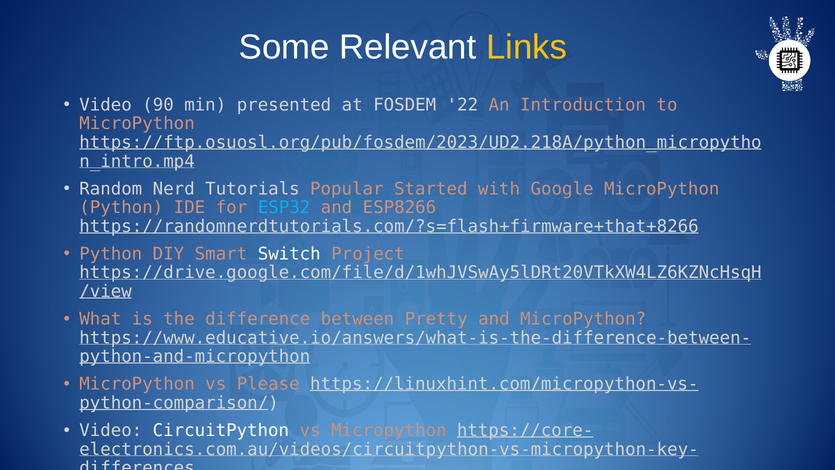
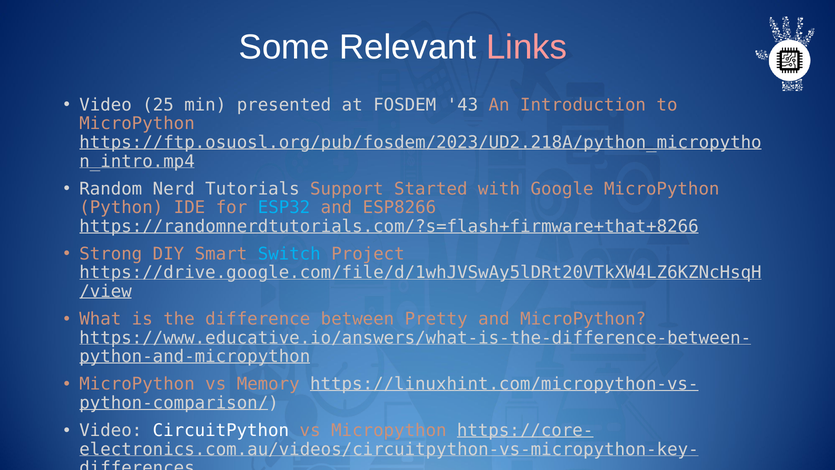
Links colour: yellow -> pink (527, 47)
90: 90 -> 25 (158, 105)
22: 22 -> 43 (462, 105)
Popular: Popular -> Support (347, 189)
Python: Python -> Strong (111, 254)
Switch colour: white -> light blue (289, 254)
Please: Please -> Memory (268, 384)
